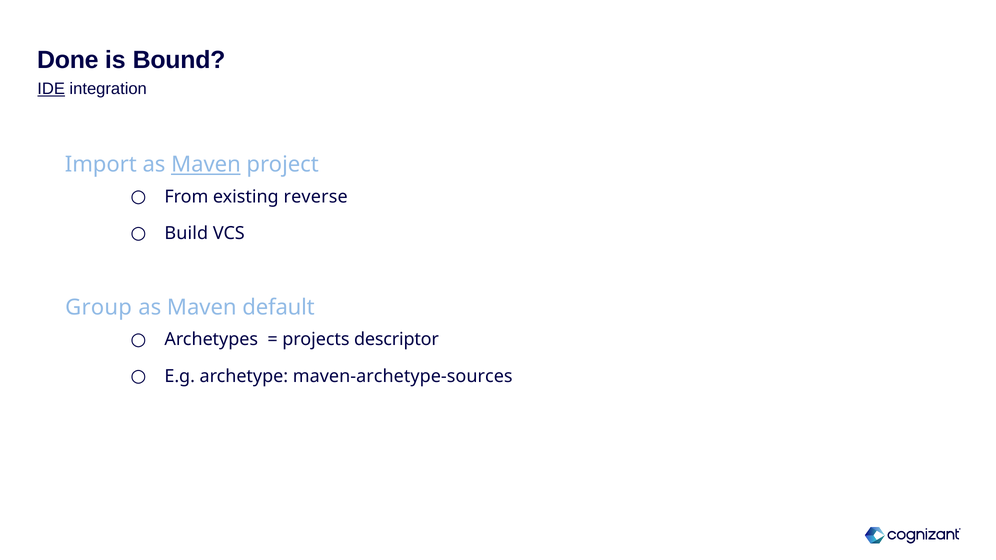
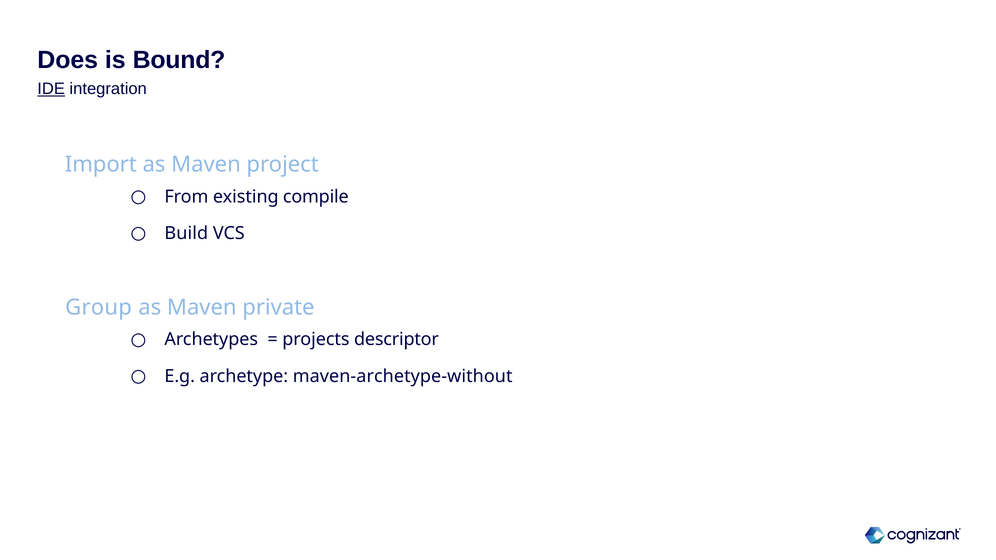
Done: Done -> Does (68, 60)
Maven underline: present -> none (206, 165)
reverse: reverse -> compile (316, 197)
default: default -> private (278, 308)
maven-archetype-sources: maven-archetype-sources -> maven-archetype-without (403, 376)
